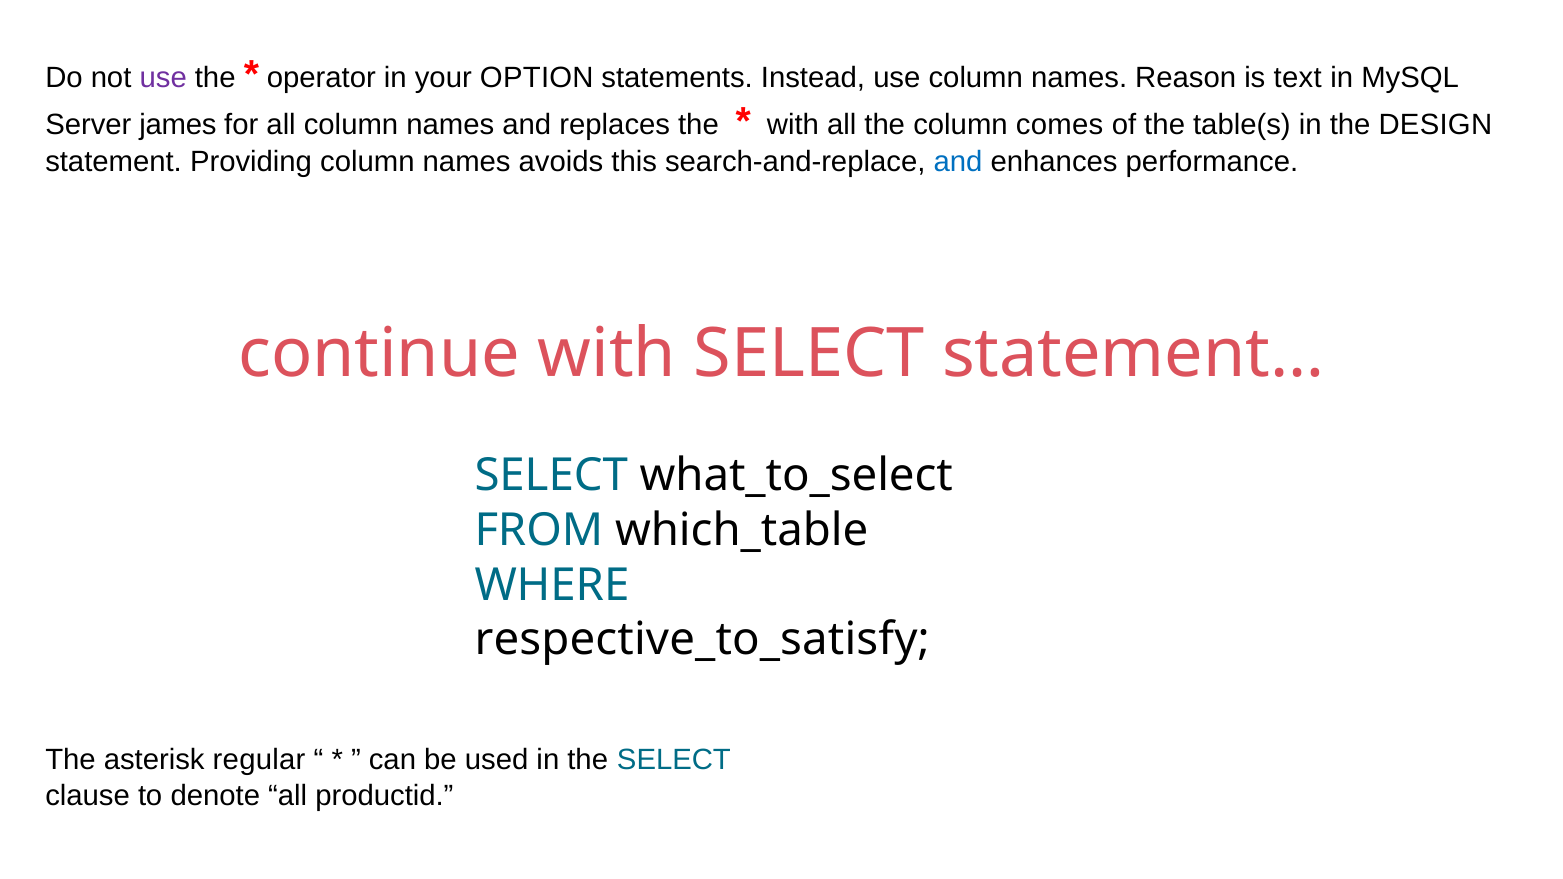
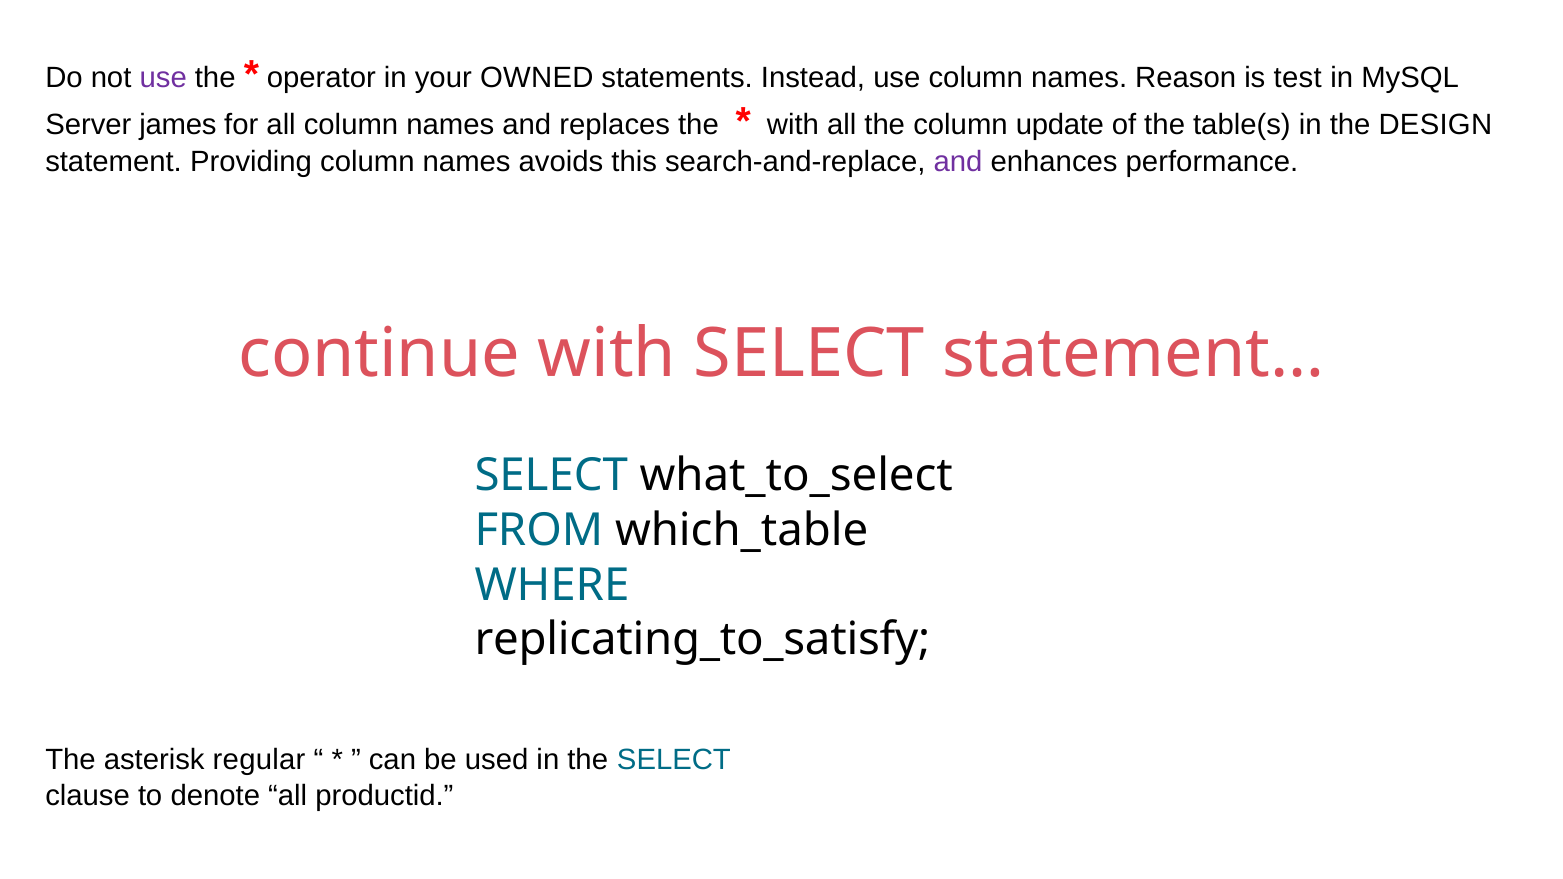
OPTION: OPTION -> OWNED (537, 78)
text: text -> test (1298, 78)
comes: comes -> update (1060, 125)
and colour: blue -> purple (958, 162)
respective_to_satisfy: respective_to_satisfy -> replicating_to_satisfy (702, 640)
